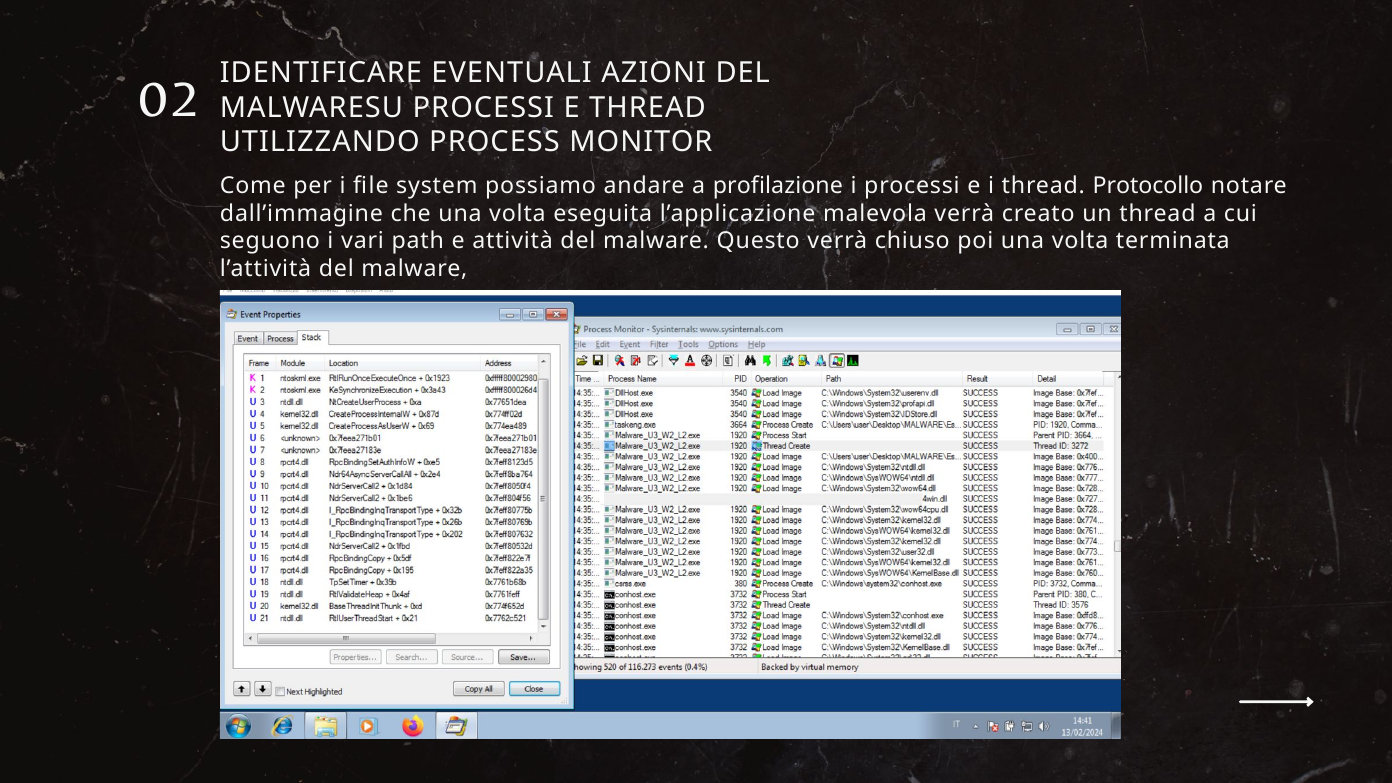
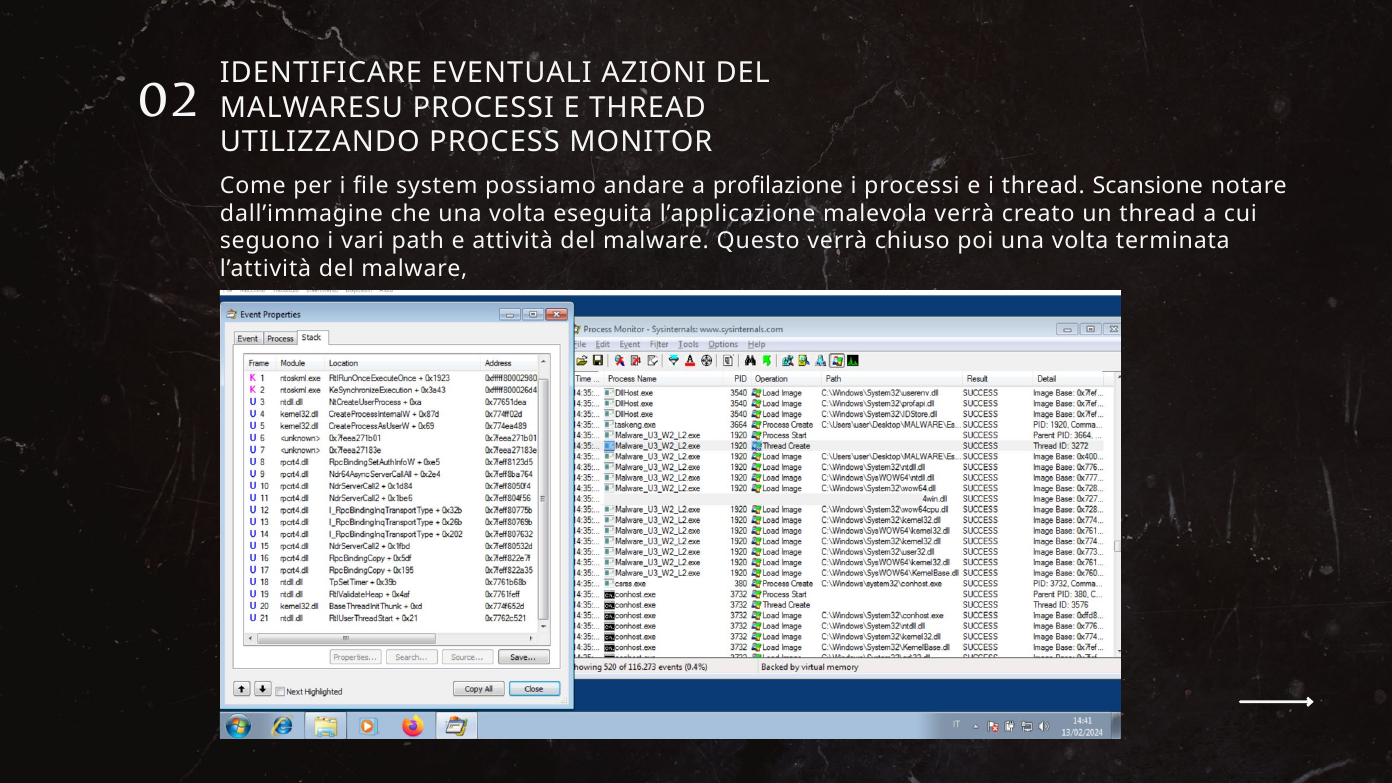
Protocollo: Protocollo -> Scansione (1148, 186)
